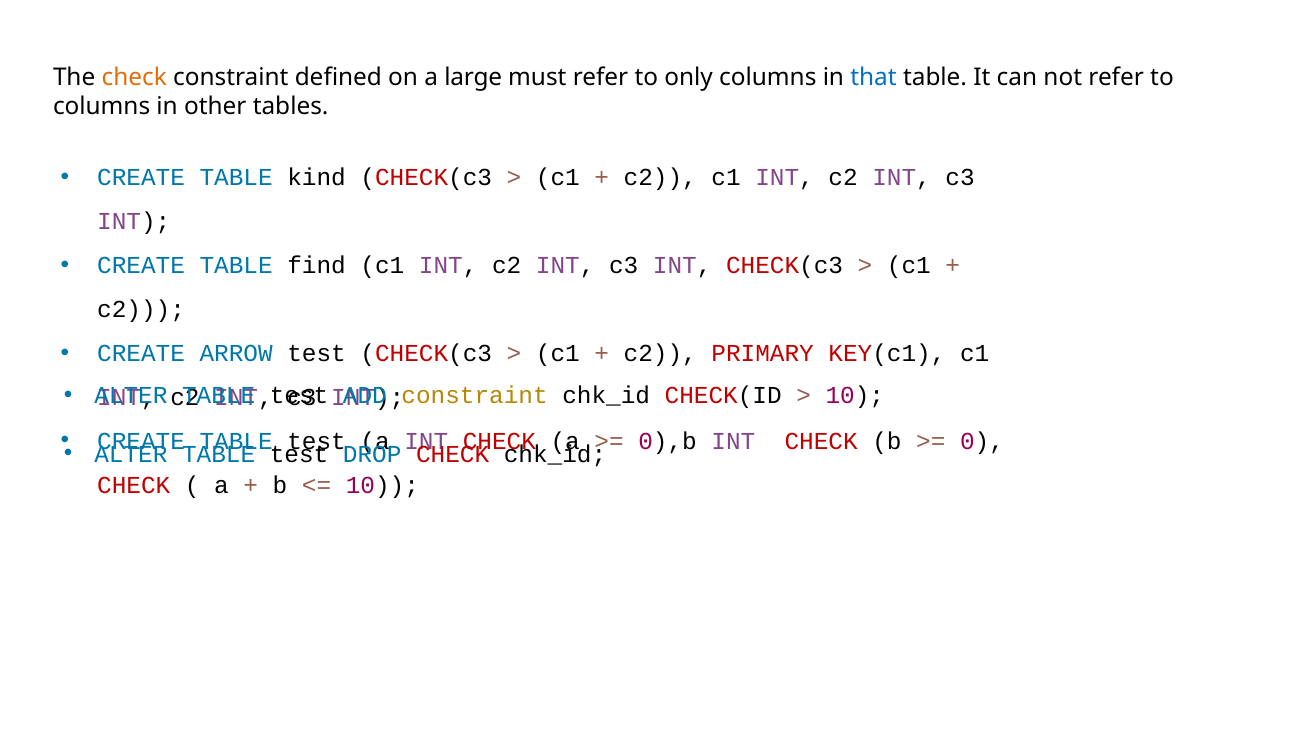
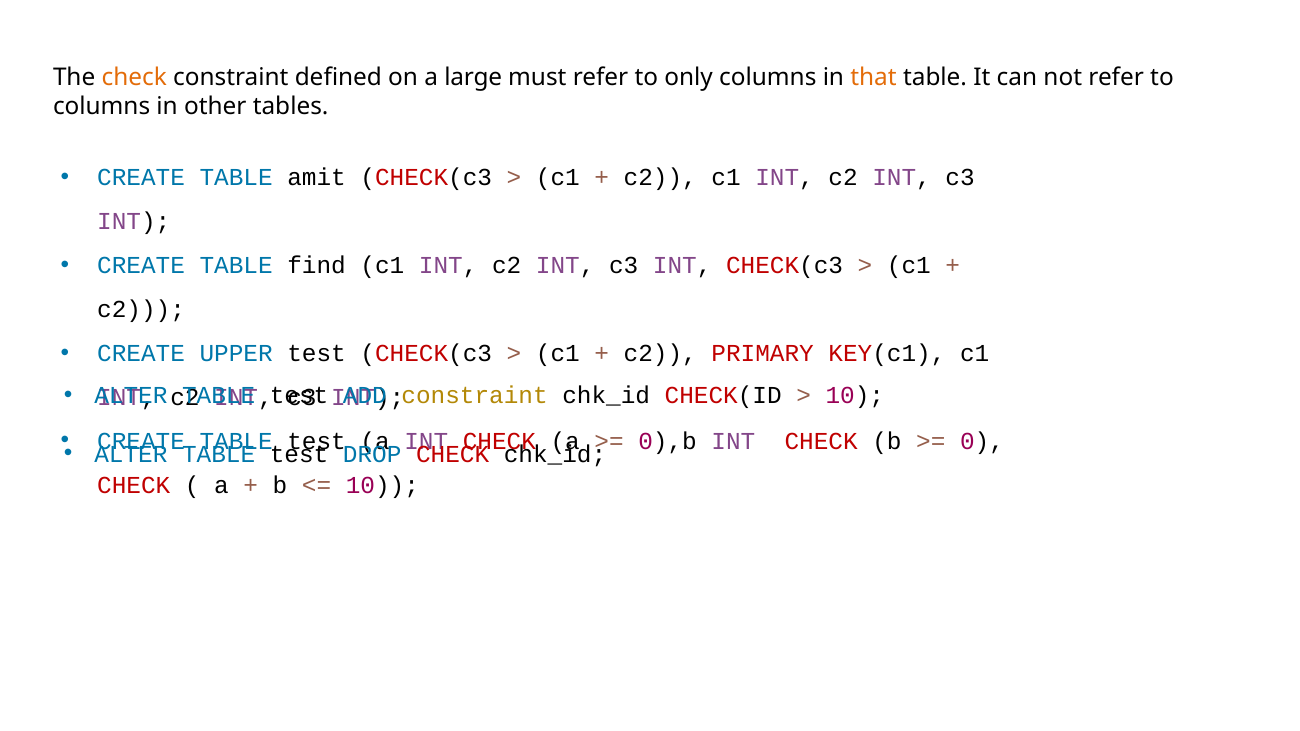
that colour: blue -> orange (874, 77)
kind: kind -> amit (317, 178)
ARROW: ARROW -> UPPER (236, 354)
